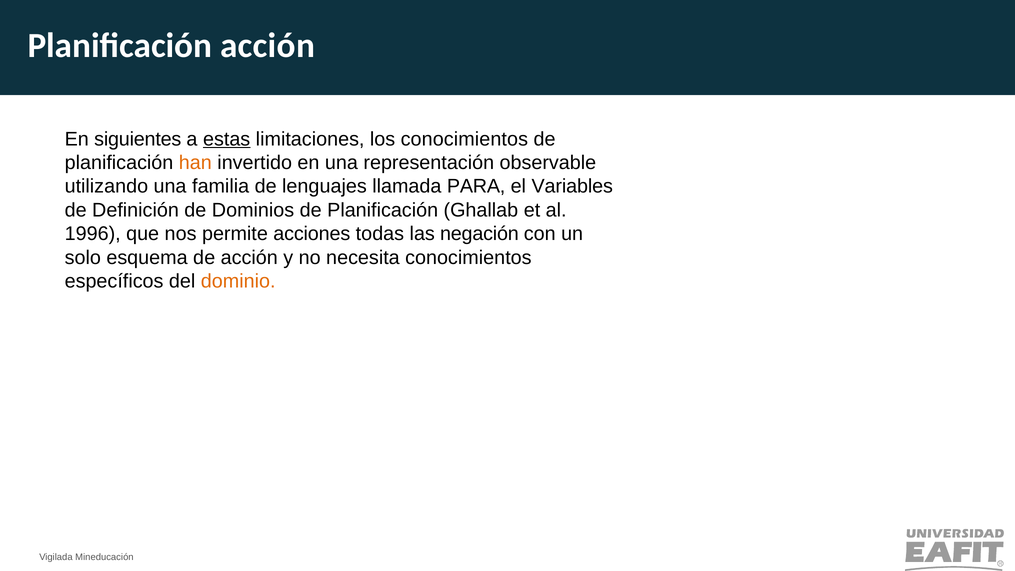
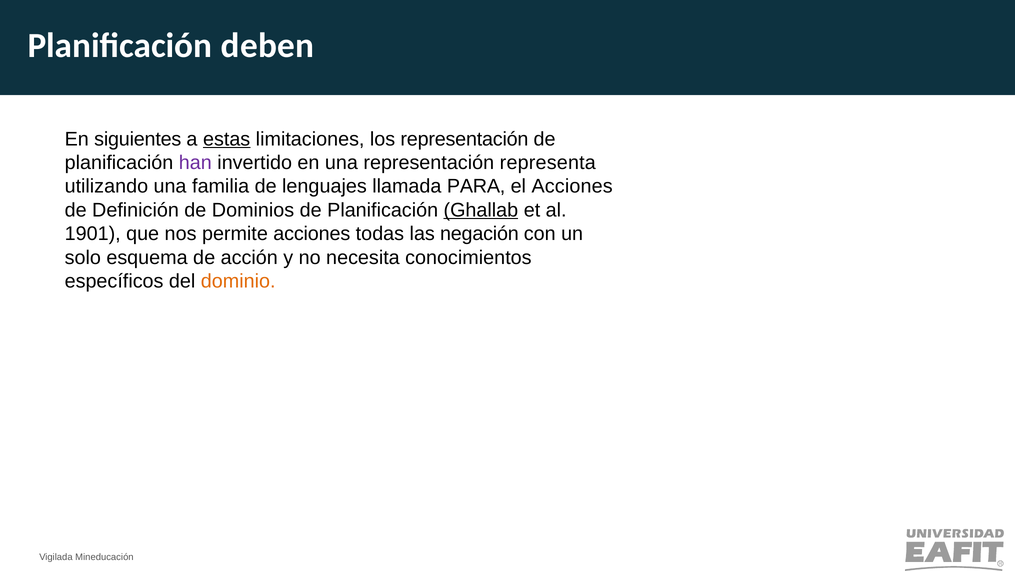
Planificación acción: acción -> deben (268, 46)
los conocimientos: conocimientos -> representación (464, 139)
han colour: orange -> purple (195, 163)
observable: observable -> representa (548, 163)
el Variables: Variables -> Acciones (572, 186)
Ghallab underline: none -> present (481, 210)
1996: 1996 -> 1901 (93, 234)
